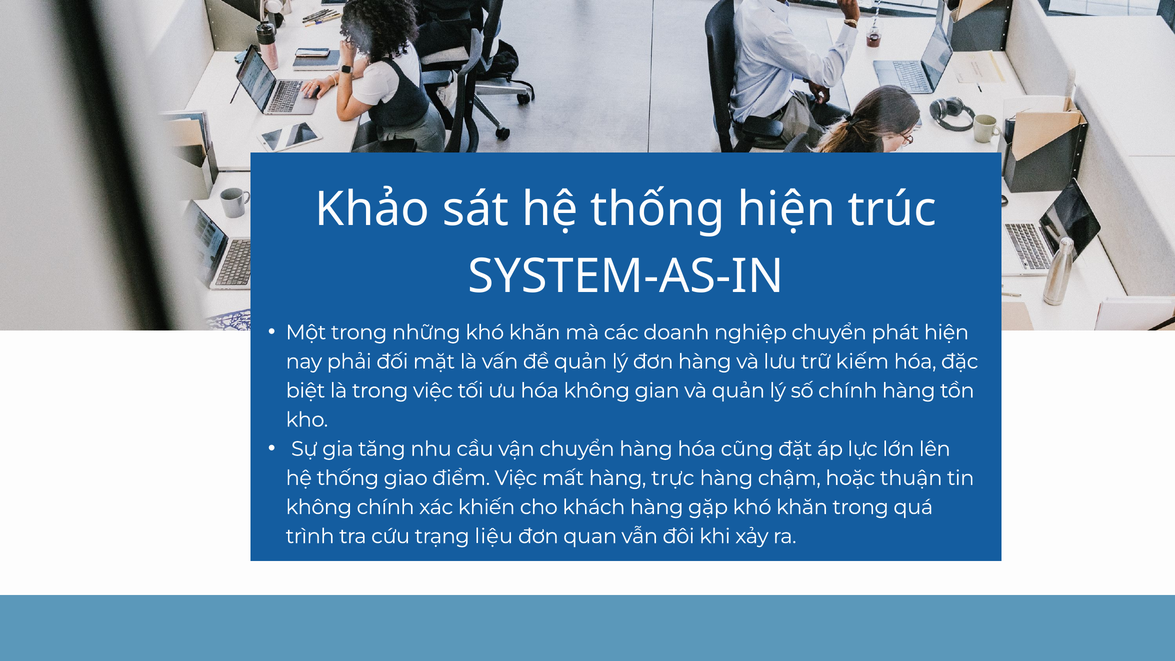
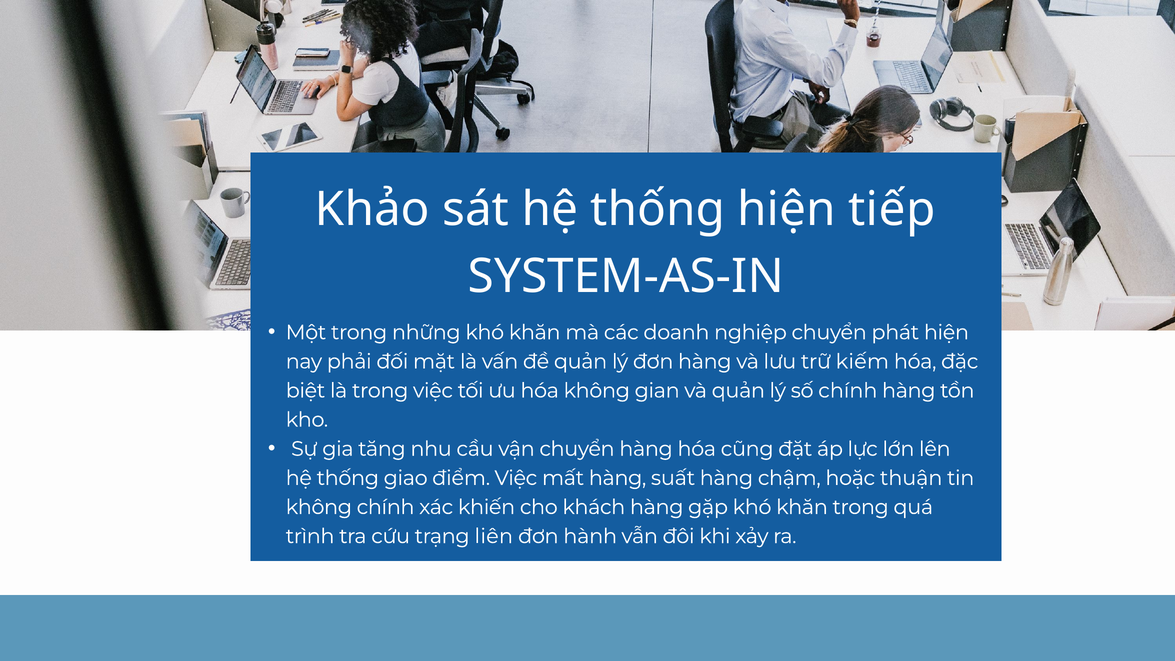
trúc: trúc -> tiếp (892, 209)
trực: trực -> suất (673, 478)
liệu: liệu -> liên (494, 536)
quan: quan -> hành (590, 536)
